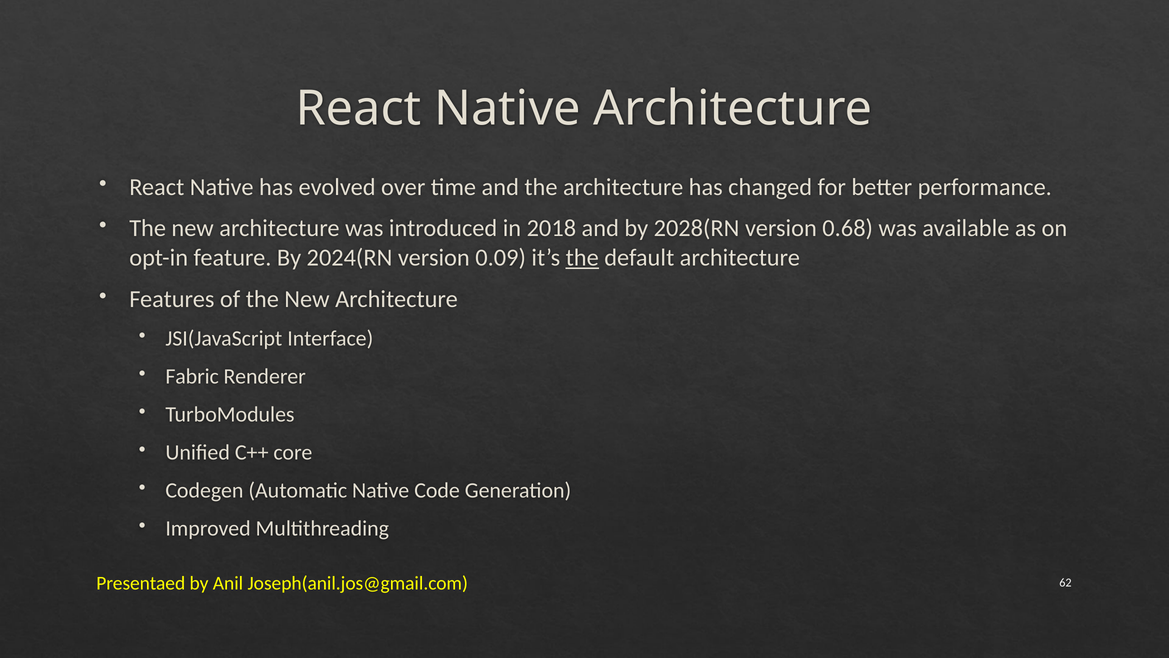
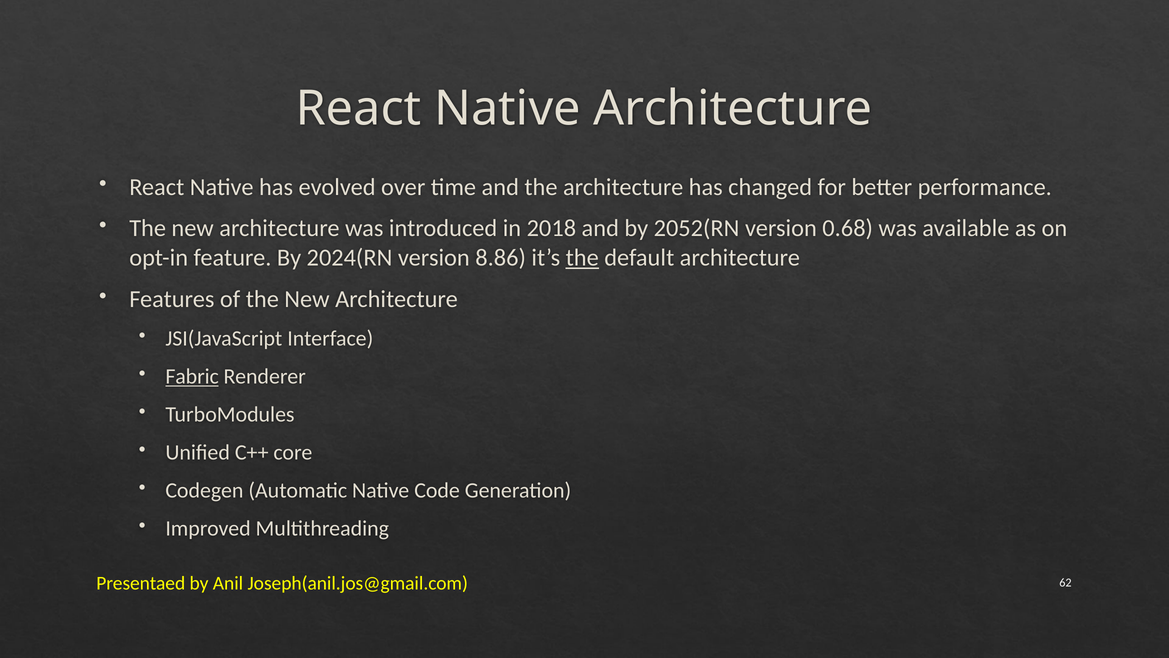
2028(RN: 2028(RN -> 2052(RN (697, 228)
0.09: 0.09 -> 8.86 (501, 258)
Fabric underline: none -> present (192, 376)
